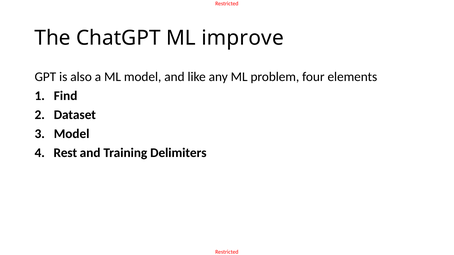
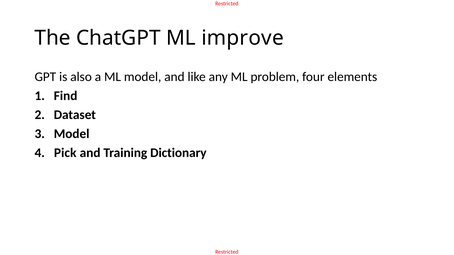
Rest: Rest -> Pick (65, 153)
Delimiters: Delimiters -> Dictionary (178, 153)
